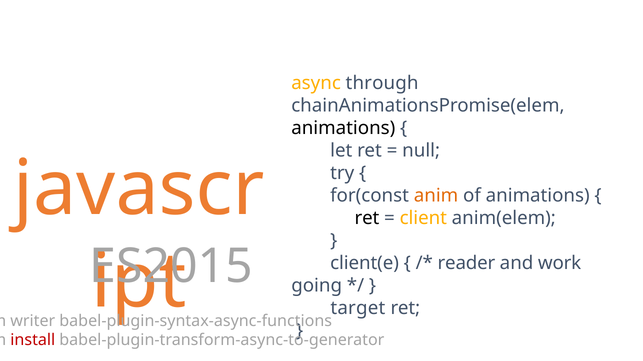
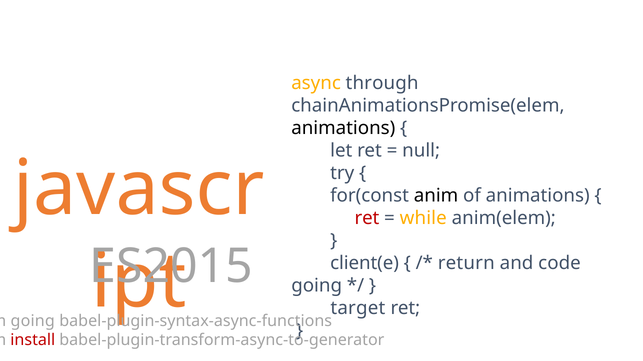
anim colour: orange -> black (436, 196)
ret colour: black -> red (367, 218)
client: client -> while (423, 218)
reader: reader -> return (466, 264)
work: work -> code (560, 264)
writer: writer -> going (33, 321)
